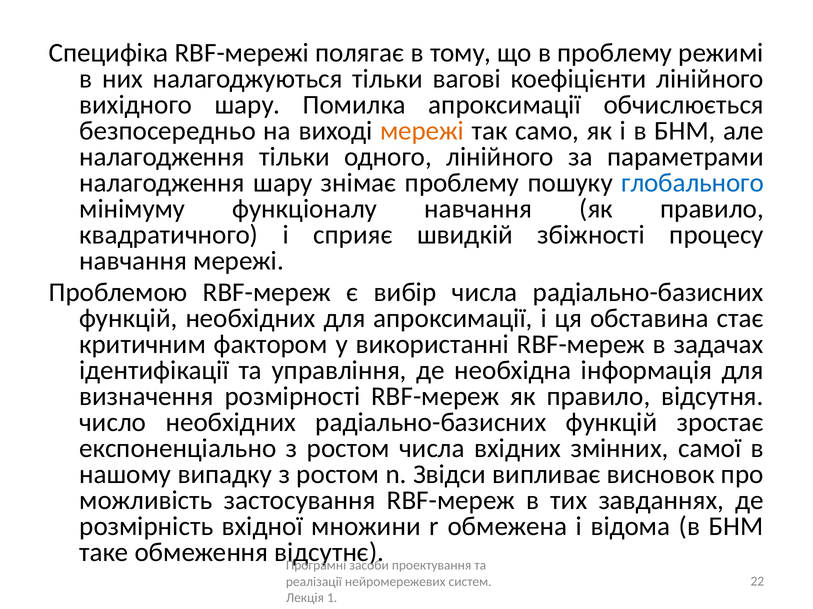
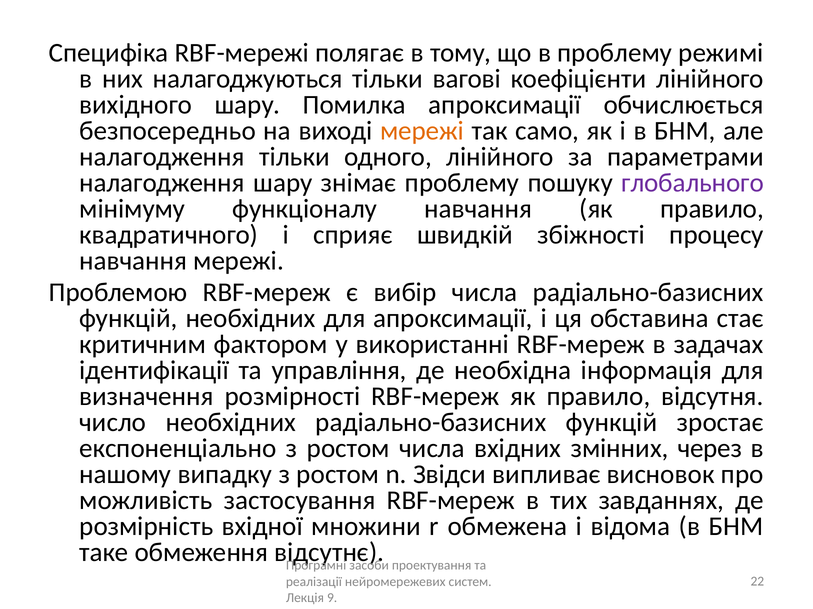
глобального colour: blue -> purple (693, 183)
самої: самої -> через (710, 449)
1: 1 -> 9 (332, 599)
